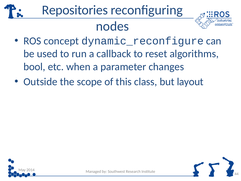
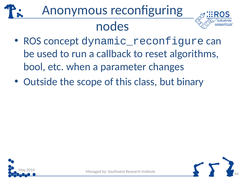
Repositories: Repositories -> Anonymous (75, 10)
layout: layout -> binary (190, 82)
